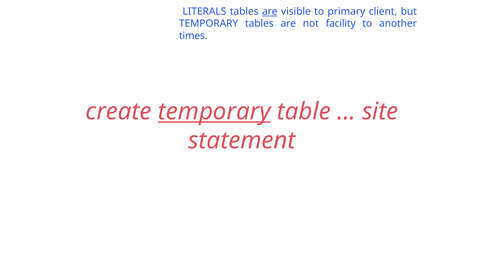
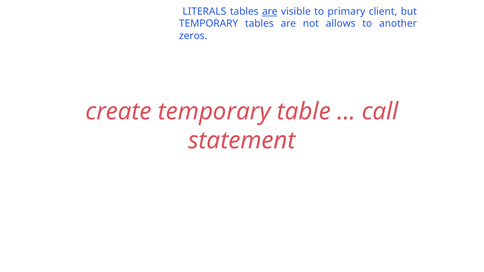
facility: facility -> allows (341, 24)
times: times -> zeros (193, 36)
temporary underline: present -> none (214, 112)
site: site -> call (380, 112)
